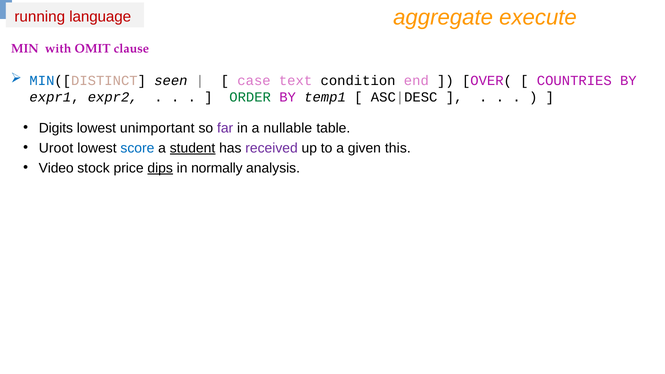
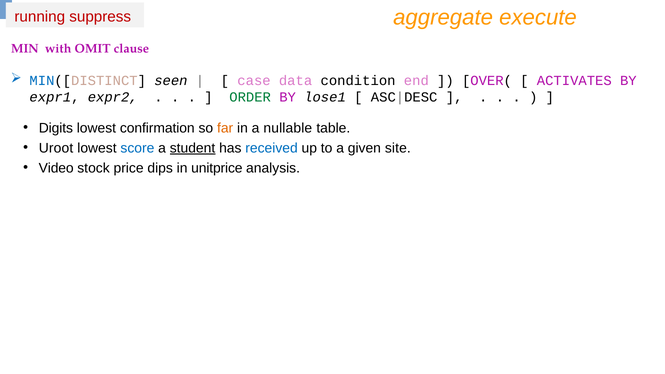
language: language -> suppress (100, 17)
text: text -> data (296, 80)
COUNTRIES: COUNTRIES -> ACTIVATES (574, 80)
temp1: temp1 -> lose1 (325, 97)
unimportant: unimportant -> confirmation (157, 128)
far colour: purple -> orange (225, 128)
received colour: purple -> blue (272, 148)
this: this -> site (398, 148)
dips underline: present -> none (160, 168)
normally: normally -> unitprice (217, 168)
